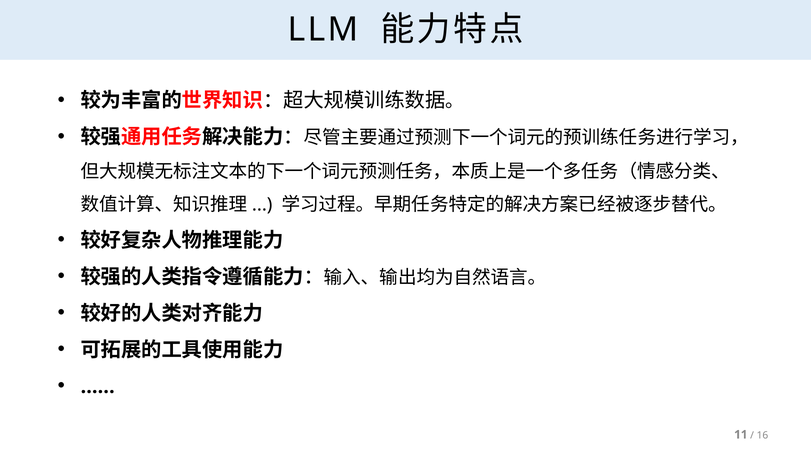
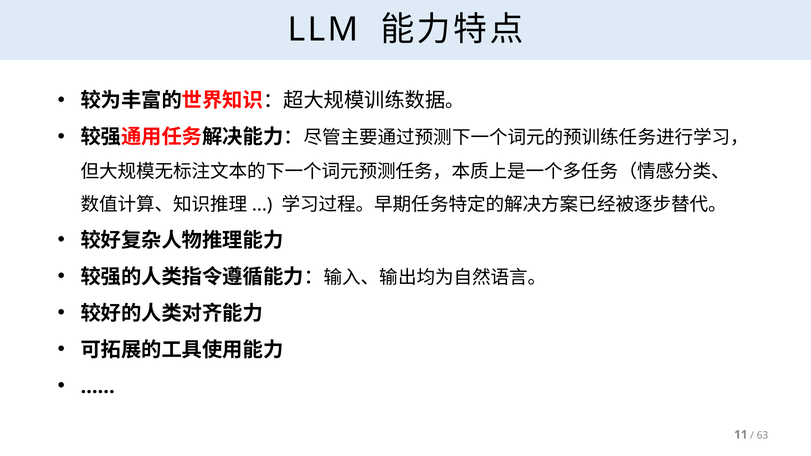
16: 16 -> 63 (762, 435)
